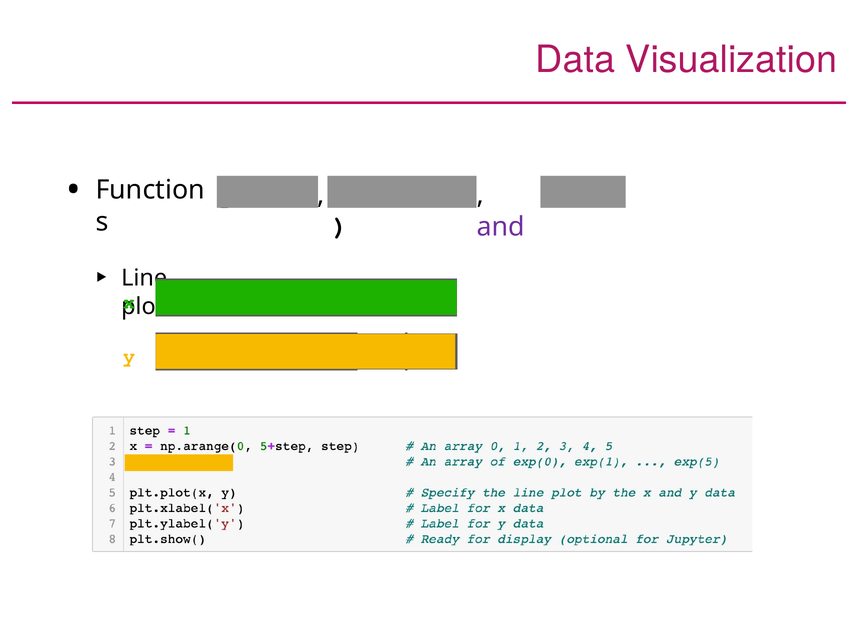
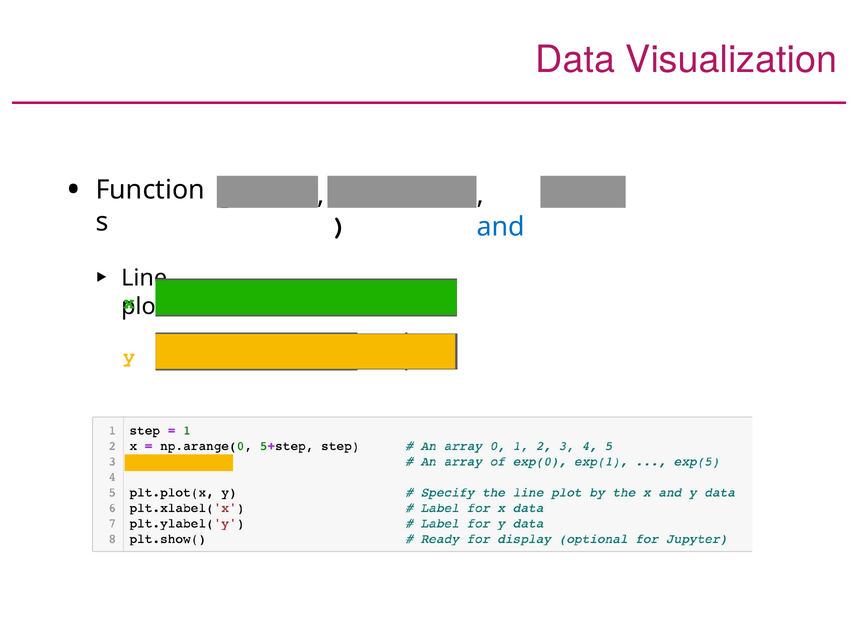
and colour: purple -> blue (501, 227)
